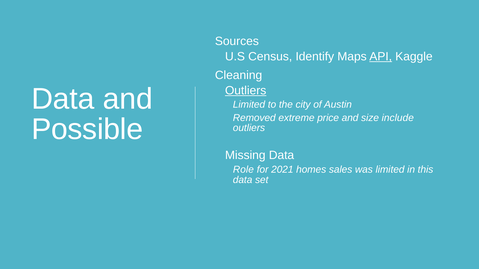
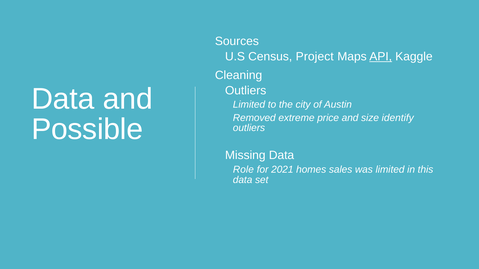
Identify: Identify -> Project (315, 57)
Outliers underline: present -> none (246, 91)
include: include -> identify (398, 118)
